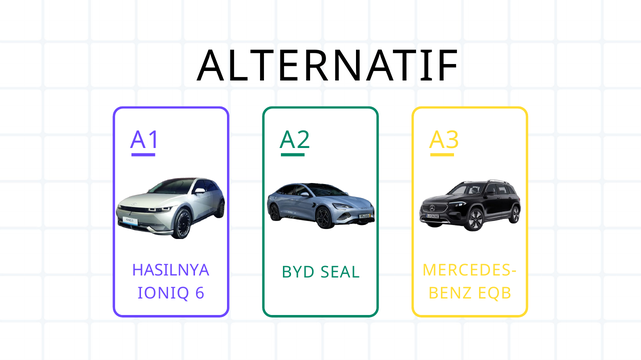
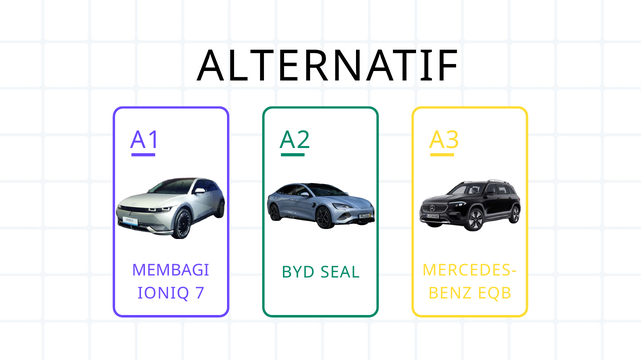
HASILNYA: HASILNYA -> MEMBAGI (171, 271)
6: 6 -> 7 (200, 294)
